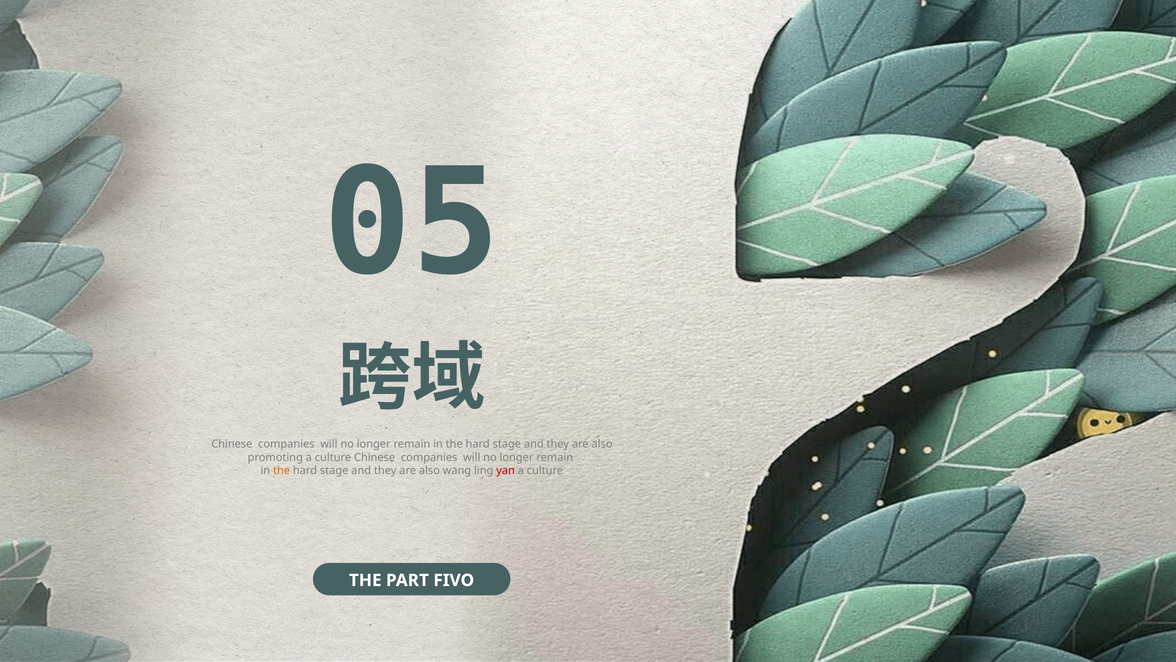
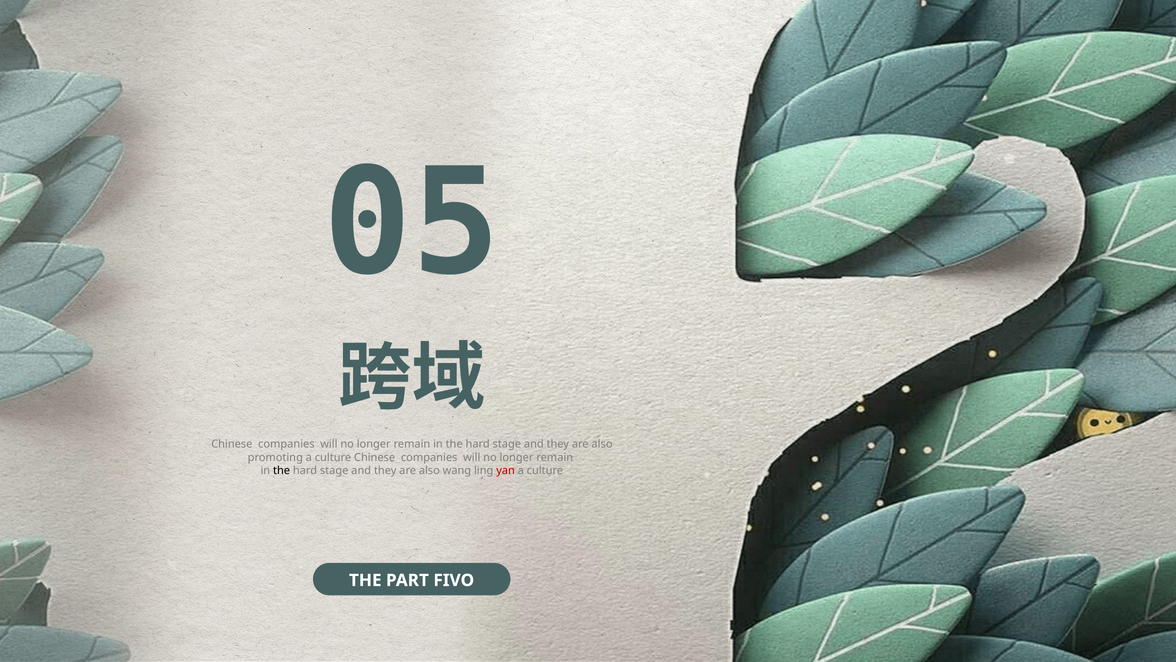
the colour: orange -> black (282, 470)
